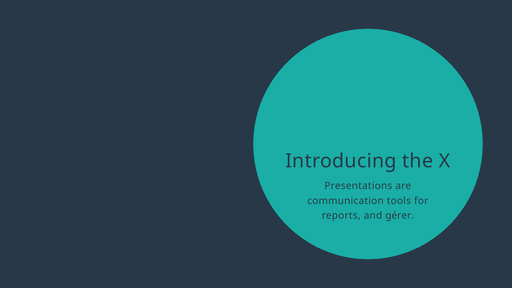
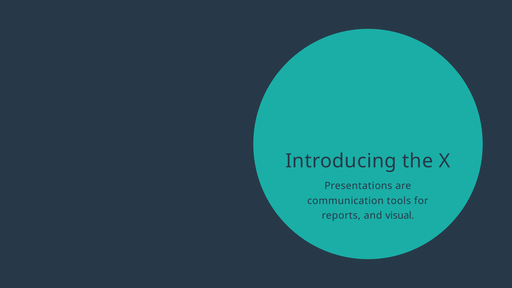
gérer: gérer -> visual (400, 216)
